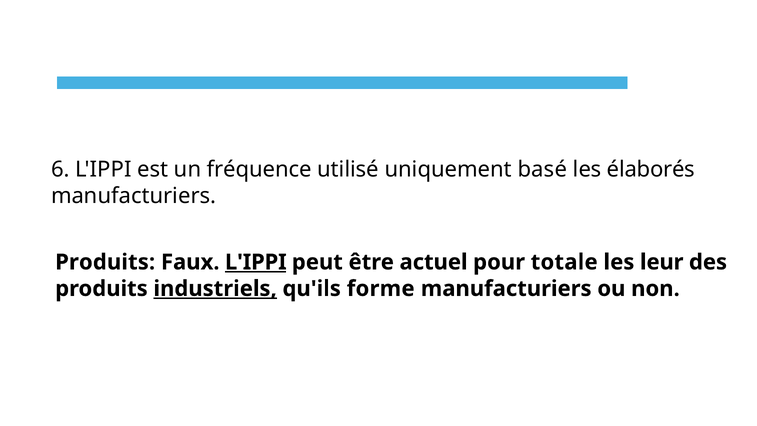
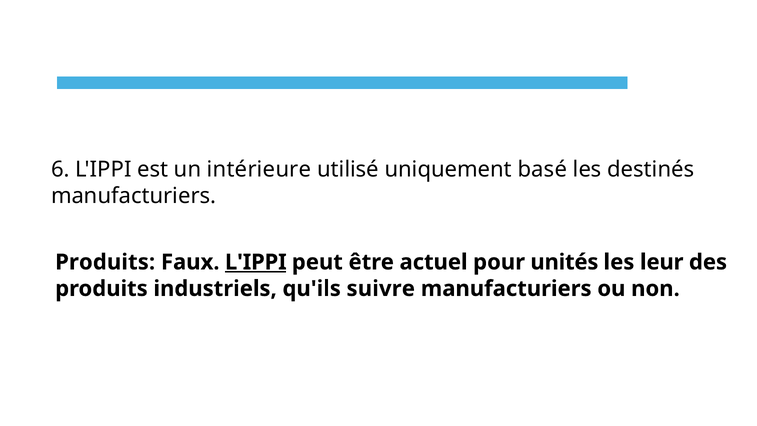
fréquence: fréquence -> intérieure (259, 169)
élaborés: élaborés -> destinés (651, 169)
totale: totale -> unités (564, 262)
industriels underline: present -> none (215, 289)
forme: forme -> suivre (381, 289)
